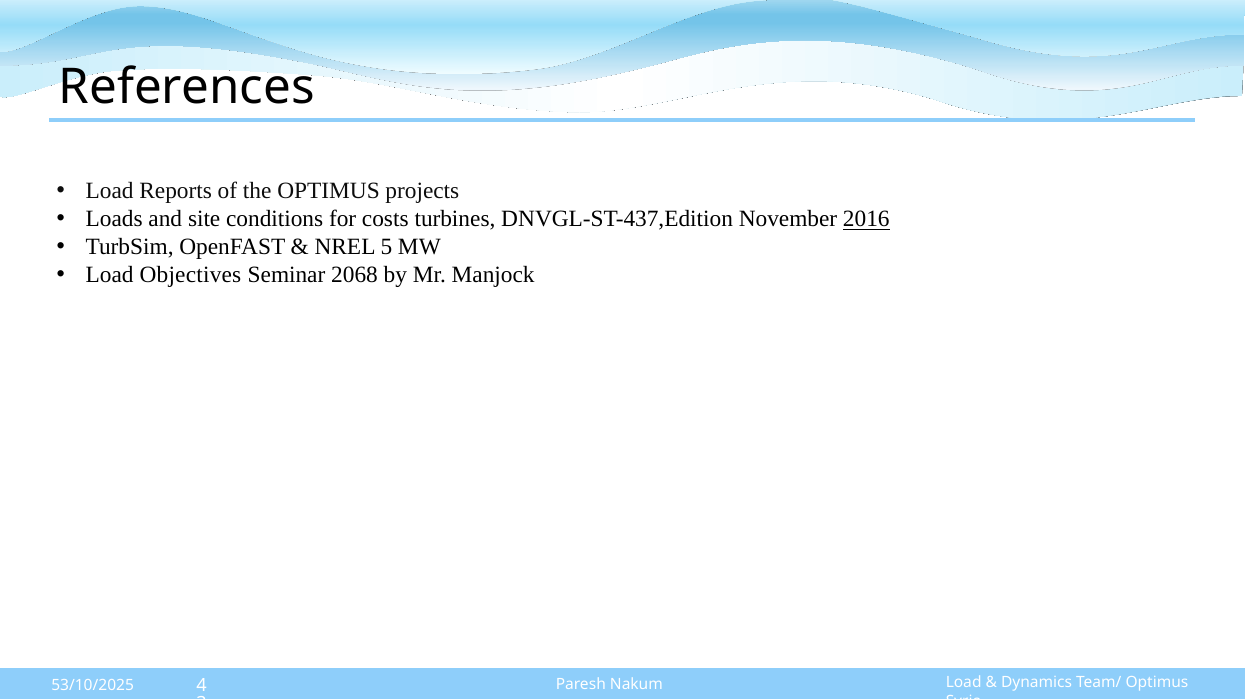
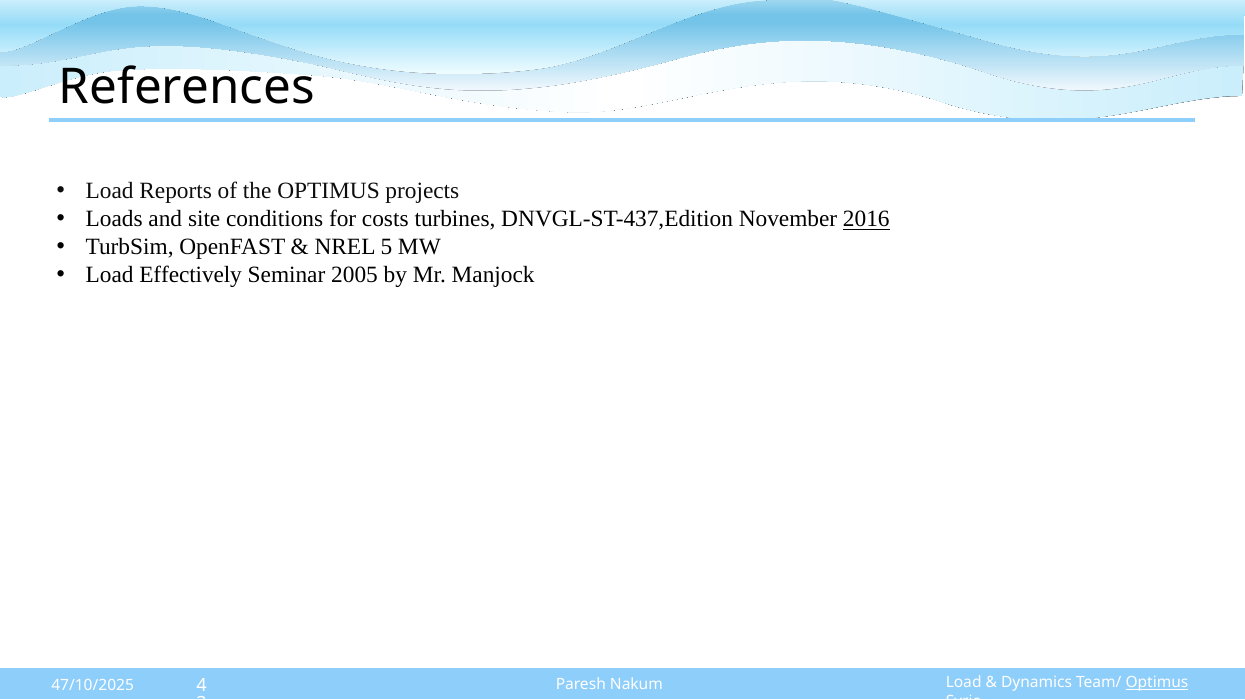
Objectives: Objectives -> Effectively (191, 275)
2068: 2068 -> 2005 (355, 275)
Optimus underline: none -> present (1157, 683)
53/10/2025: 53/10/2025 -> 47/10/2025 (93, 685)
